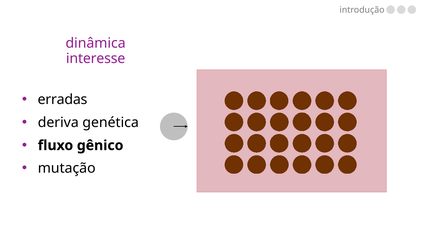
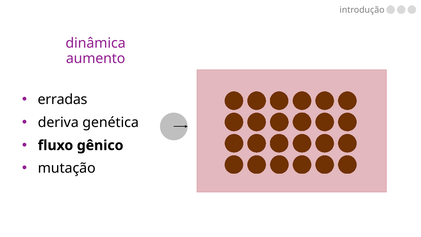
interesse: interesse -> aumento (96, 58)
